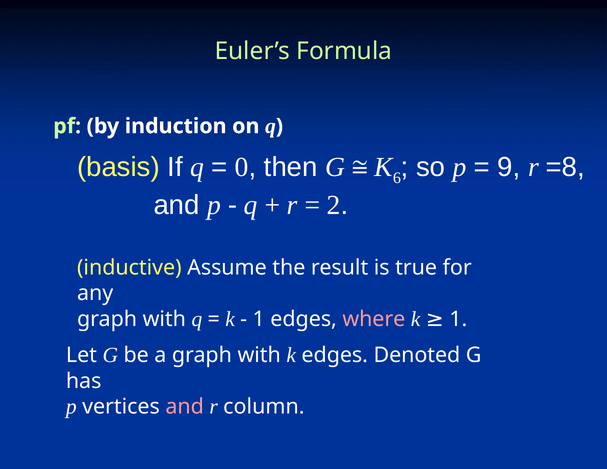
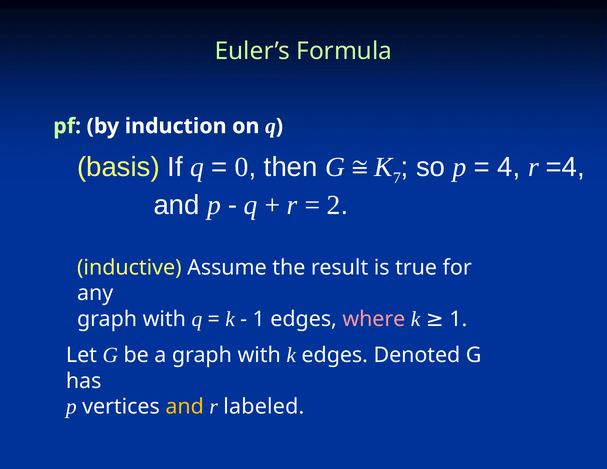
6: 6 -> 7 (397, 178)
9: 9 -> 4 (509, 167)
=8: =8 -> =4 (565, 167)
and colour: pink -> yellow (185, 407)
column: column -> labeled (264, 407)
